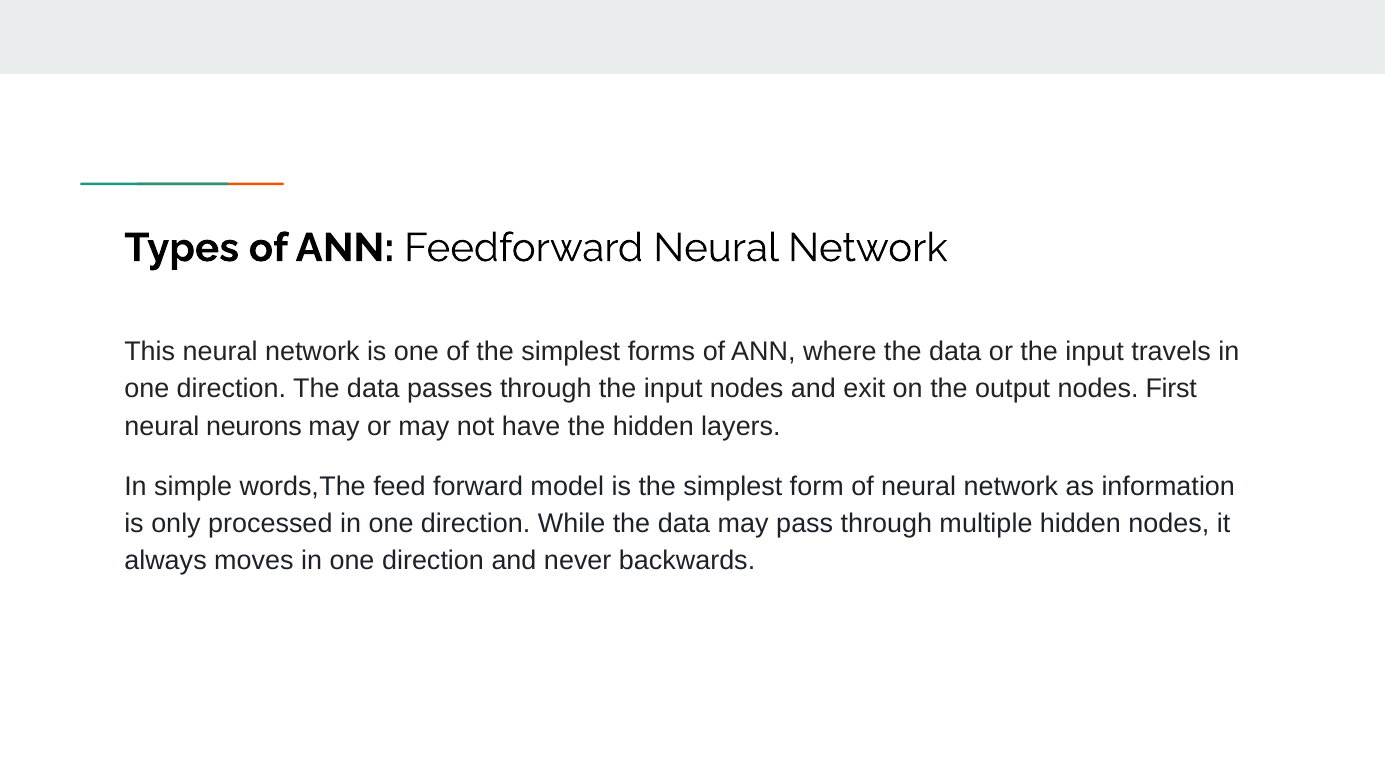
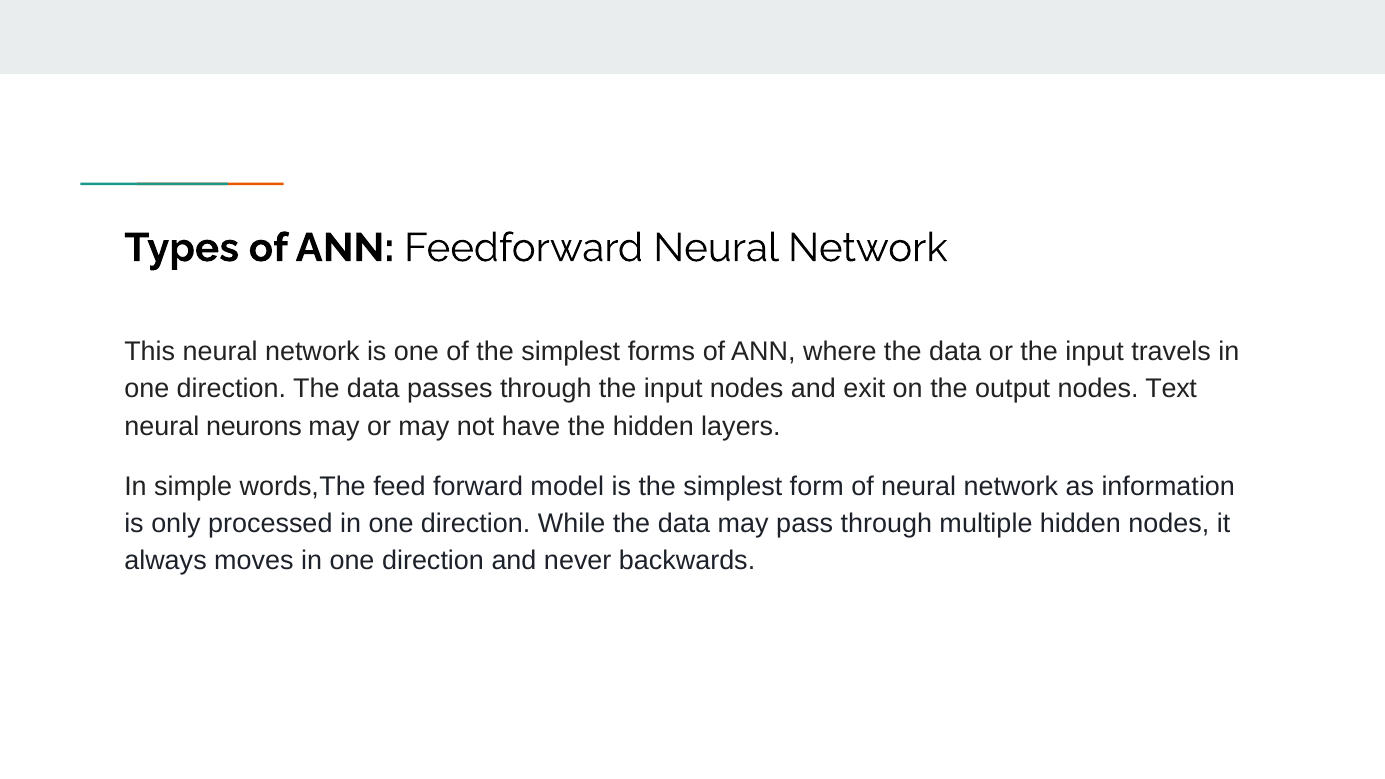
First: First -> Text (1171, 389)
